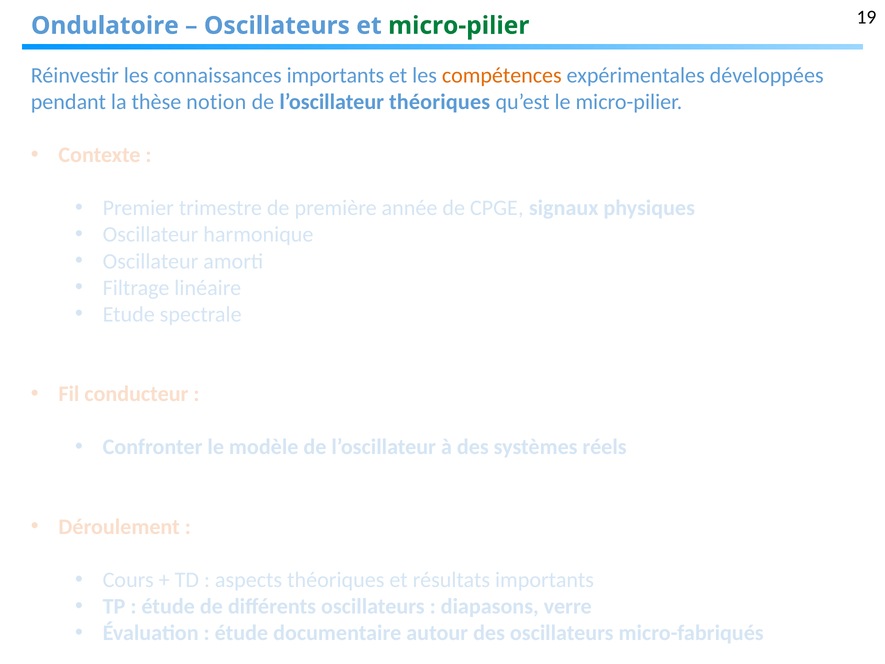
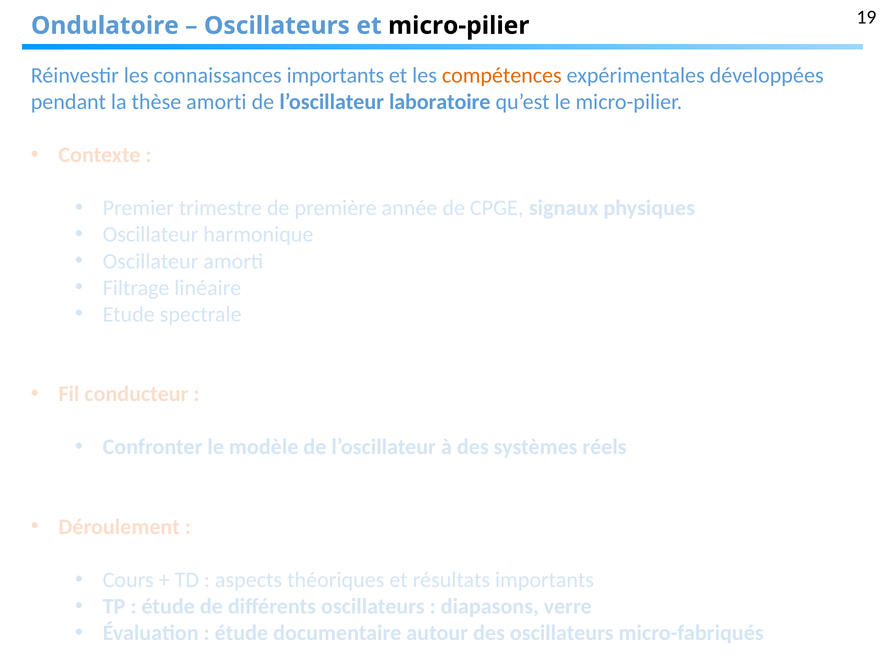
micro-pilier colour: green -> black (459, 26)
thèse notion: notion -> amorti (216, 102)
l’oscillateur théoriques: théoriques -> laboratoire (440, 102)
